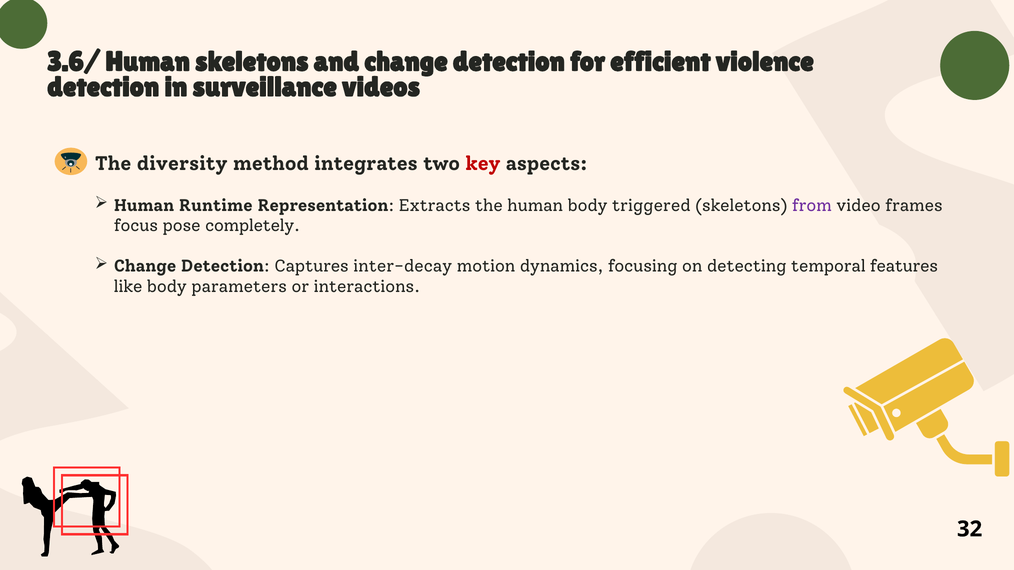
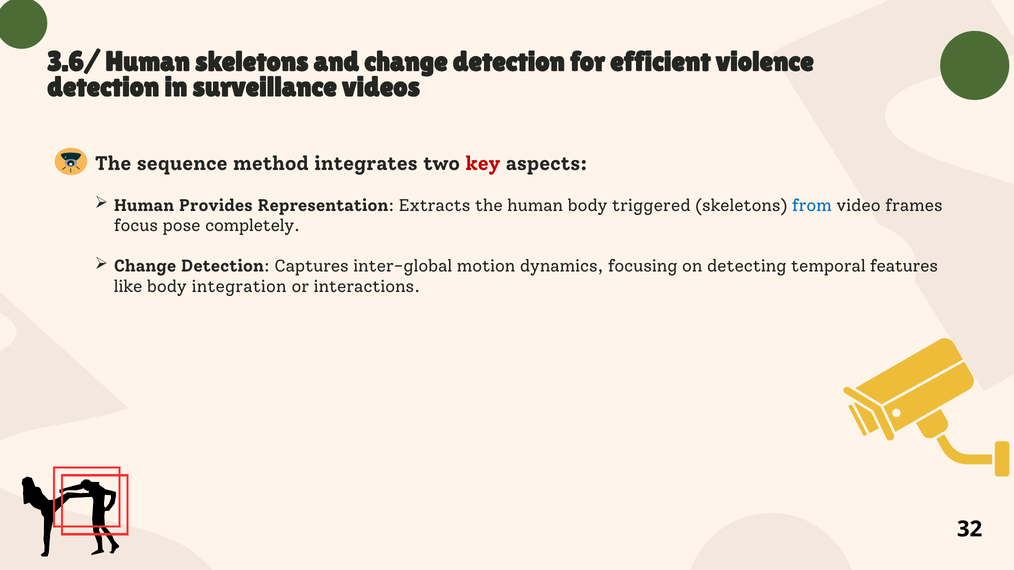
diversity: diversity -> sequence (182, 164)
Runtime: Runtime -> Provides (216, 206)
from colour: purple -> blue (812, 206)
inter-decay: inter-decay -> inter-global (403, 267)
parameters: parameters -> integration (239, 287)
